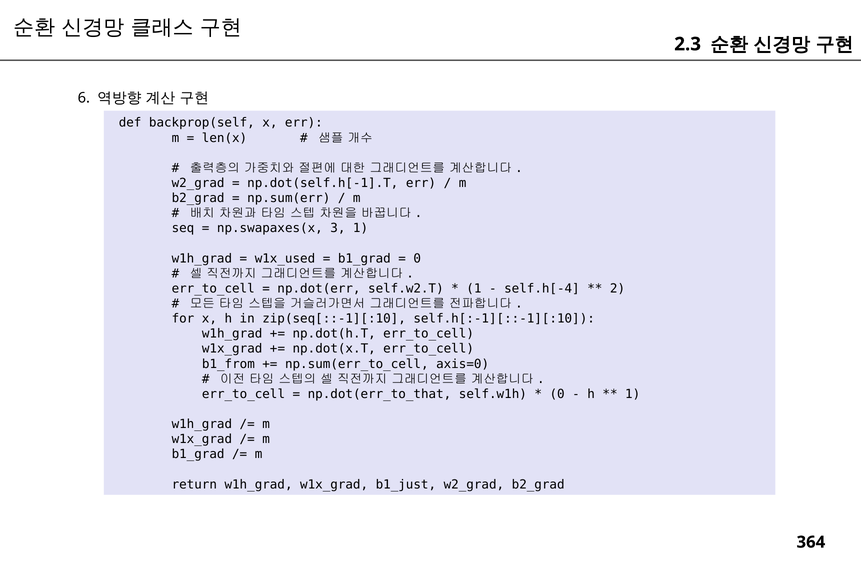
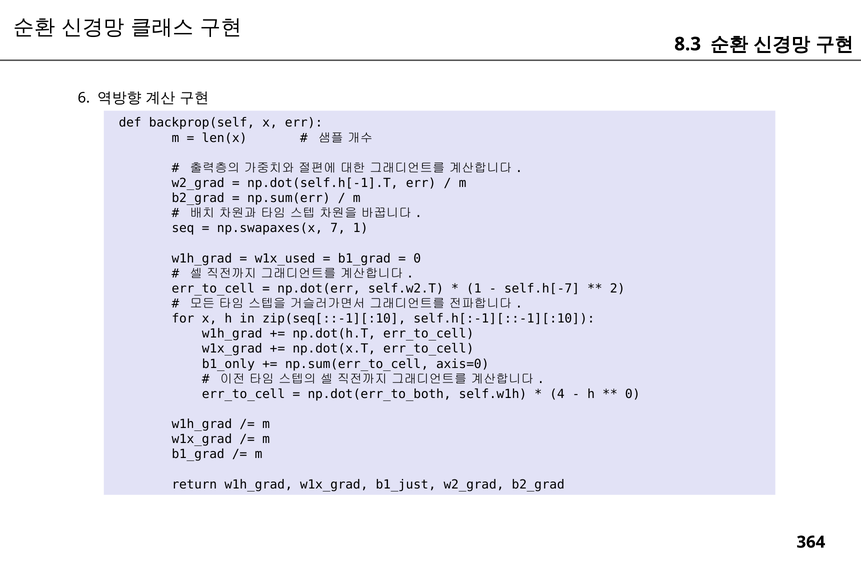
2.3: 2.3 -> 8.3 (688, 44)
3: 3 -> 7 (338, 229)
self.h[-4: self.h[-4 -> self.h[-7 (542, 289)
b1_from: b1_from -> b1_only (228, 364)
np.dot(err_to_that: np.dot(err_to_that -> np.dot(err_to_both (379, 394)
0: 0 -> 4 (557, 394)
1: 1 -> 0 (633, 394)
